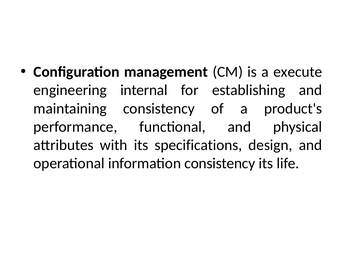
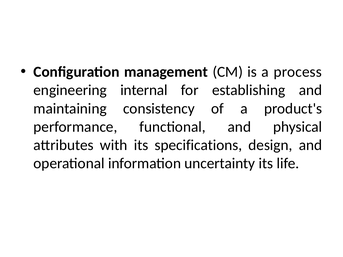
execute: execute -> process (298, 72)
information consistency: consistency -> uncertainty (220, 164)
